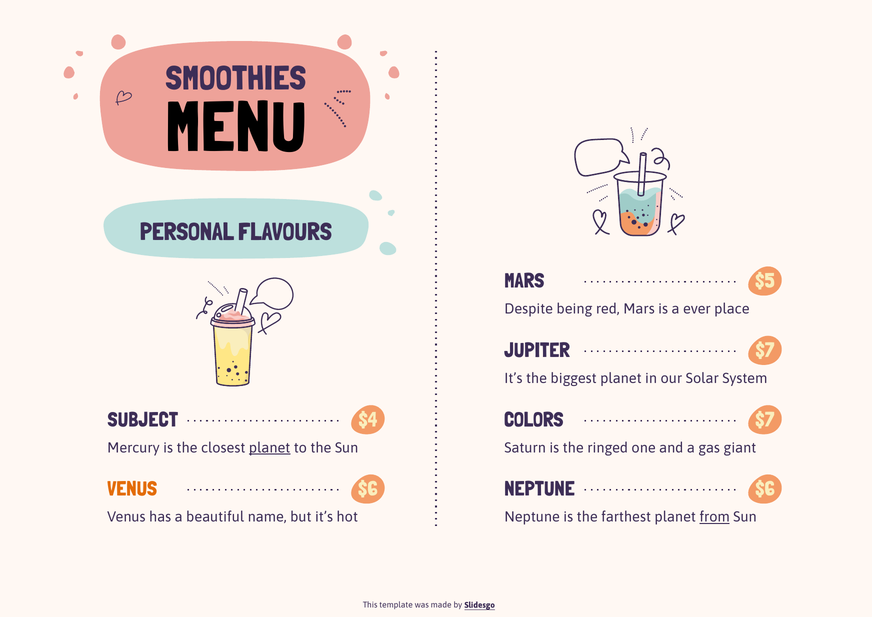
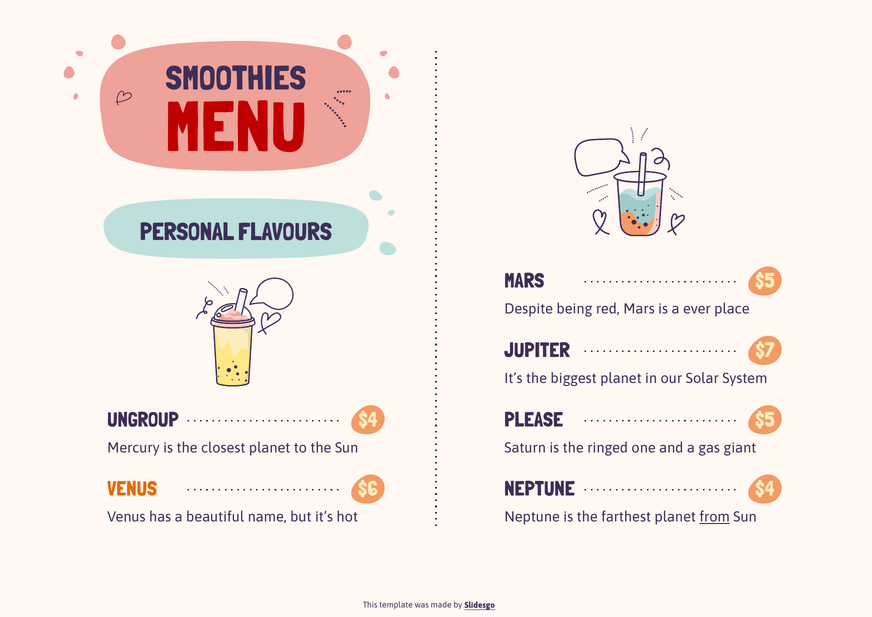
MENU colour: black -> red (236, 128)
SUBJECT: SUBJECT -> UNGROUP (143, 419)
COLORS: COLORS -> PLEASE (534, 419)
$7: $7 -> $5 (765, 419)
planet underline: present -> none (270, 447)
$6: $6 -> $4 (765, 489)
